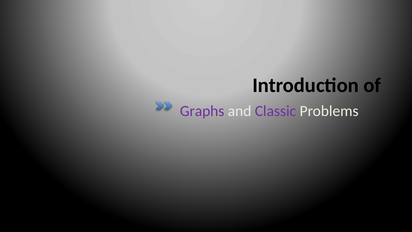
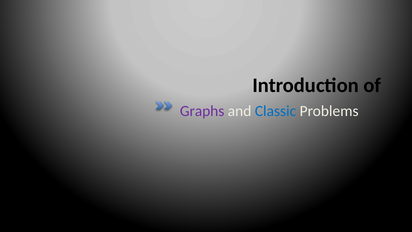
Classic colour: purple -> blue (275, 111)
